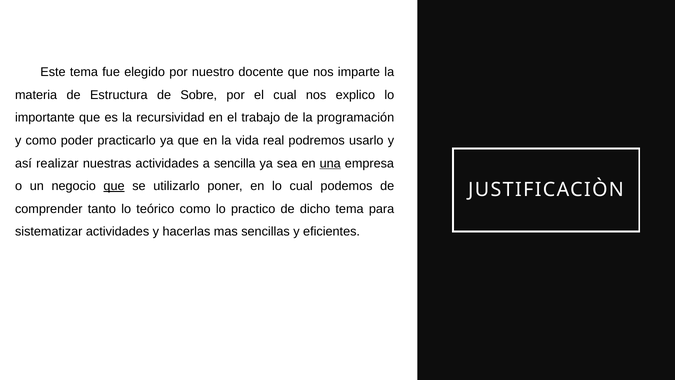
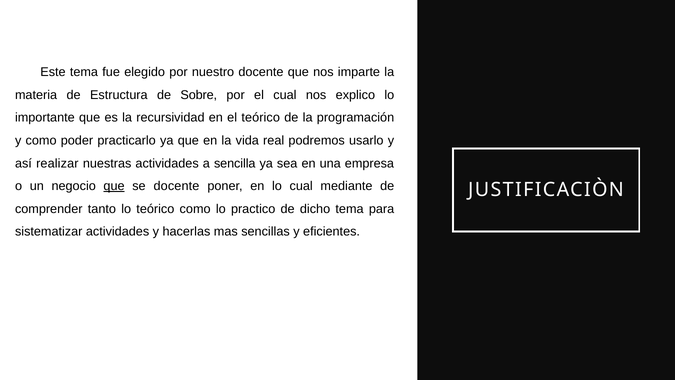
el trabajo: trabajo -> teórico (261, 118)
una underline: present -> none (330, 163)
se utilizarlo: utilizarlo -> docente (176, 186)
podemos: podemos -> mediante (346, 186)
